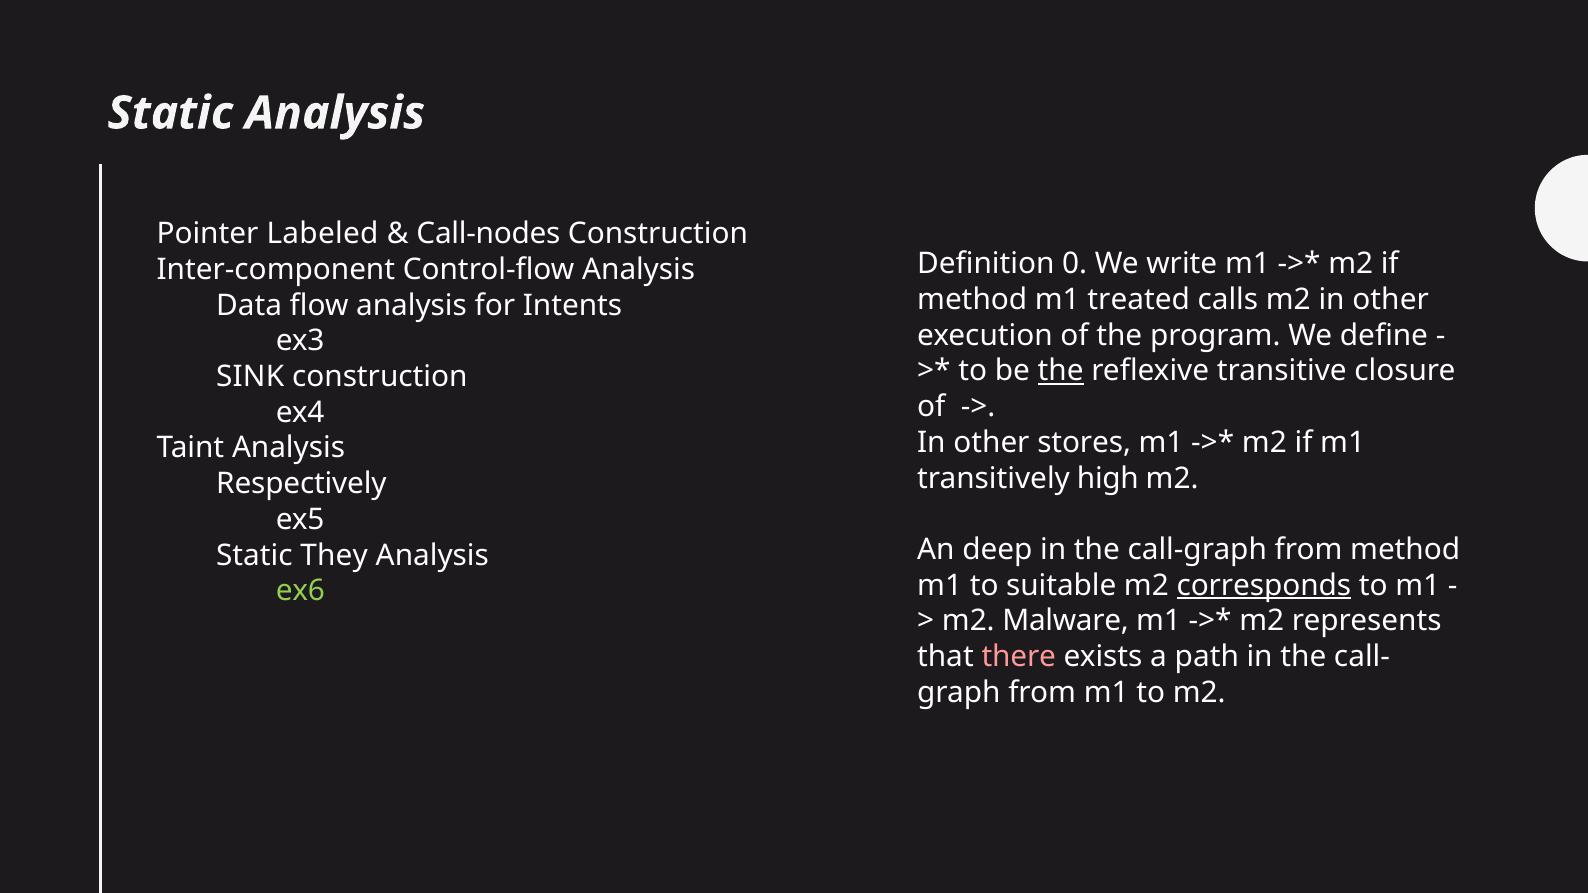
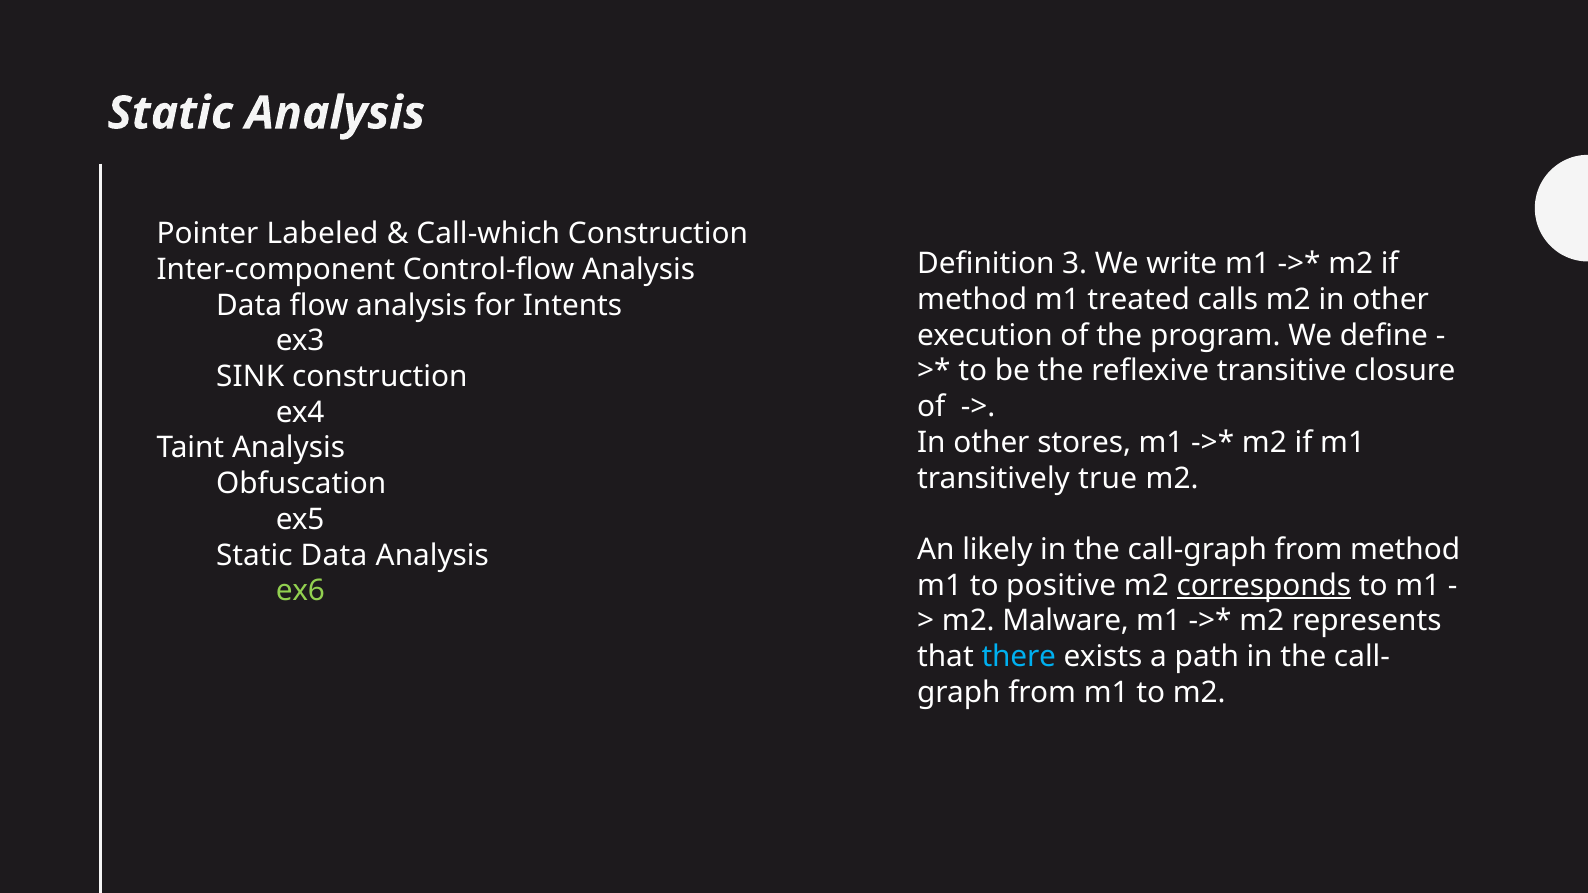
Call-nodes: Call-nodes -> Call-which (488, 234)
0: 0 -> 3 (1075, 264)
the underline: present -> none (1061, 371)
high: high -> true (1108, 478)
Respectively: Respectively -> Obfuscation (301, 484)
deep: deep -> likely (997, 550)
Static They: They -> Data (334, 555)
suitable: suitable -> positive (1061, 586)
there colour: pink -> light blue (1019, 657)
